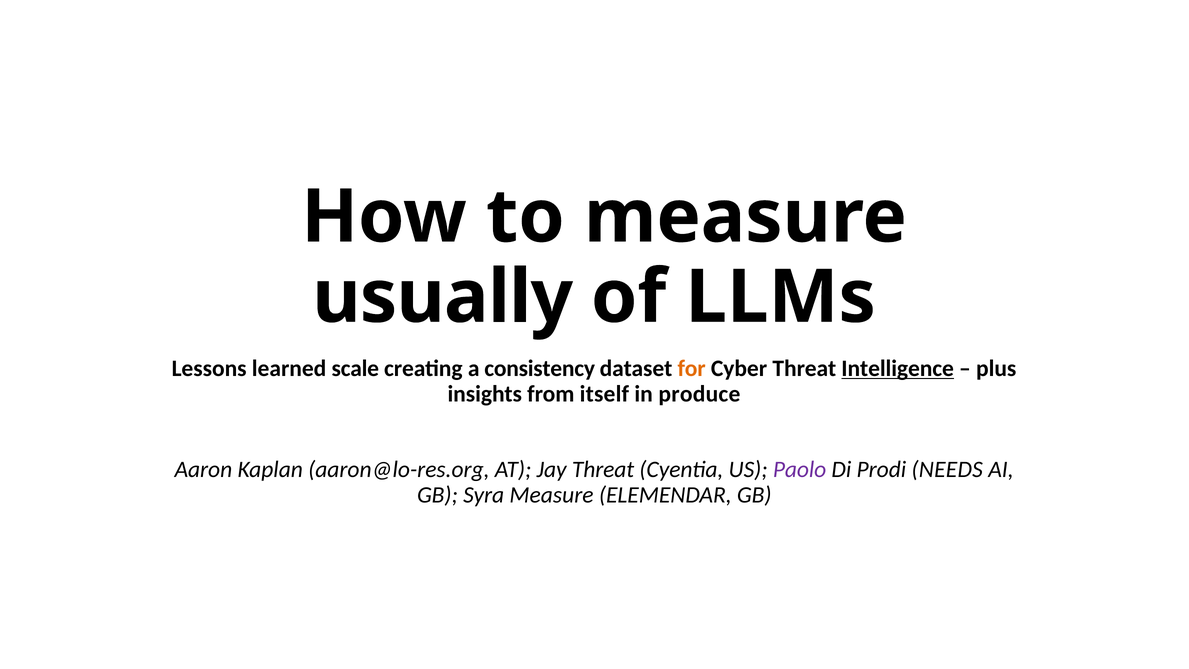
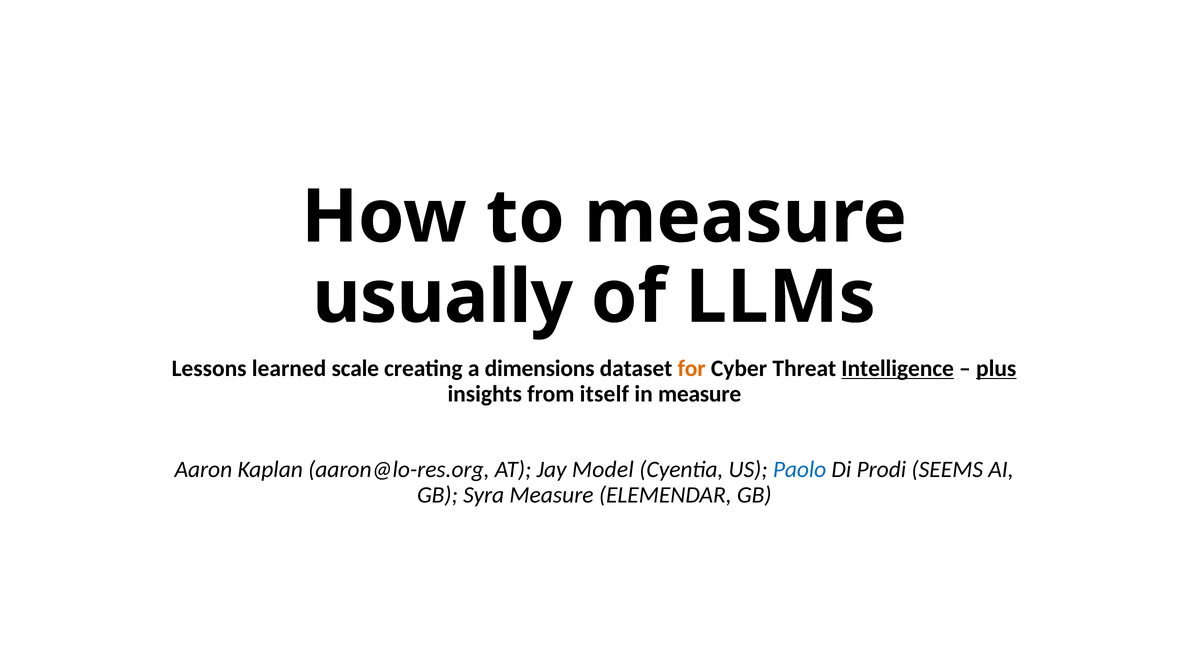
consistency: consistency -> dimensions (540, 368)
plus underline: none -> present (996, 368)
in produce: produce -> measure (700, 394)
Jay Threat: Threat -> Model (603, 469)
Paolo colour: purple -> blue (800, 469)
NEEDS: NEEDS -> SEEMS (947, 469)
